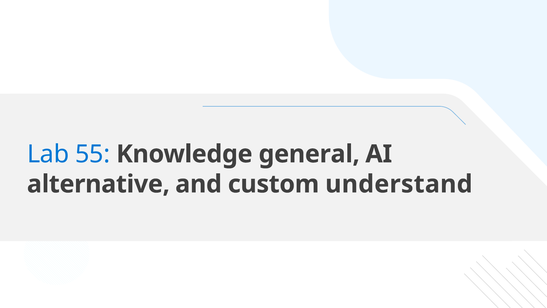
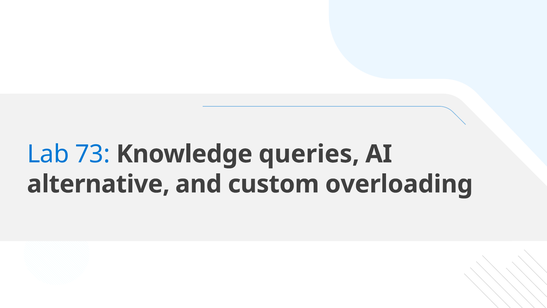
55: 55 -> 73 (93, 154)
general: general -> queries (309, 154)
understand: understand -> overloading (399, 184)
